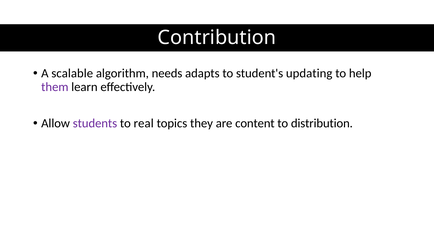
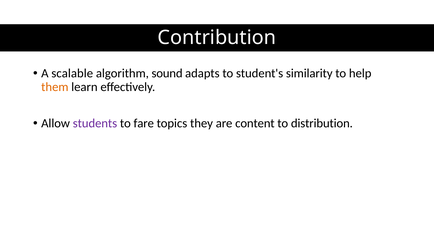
needs: needs -> sound (167, 73)
updating: updating -> similarity (309, 73)
them colour: purple -> orange (55, 87)
real: real -> fare (144, 123)
